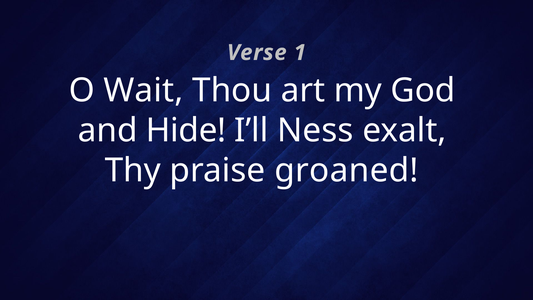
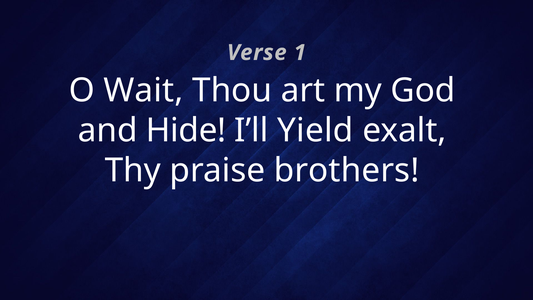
Ness: Ness -> Yield (315, 131)
groaned: groaned -> brothers (347, 170)
